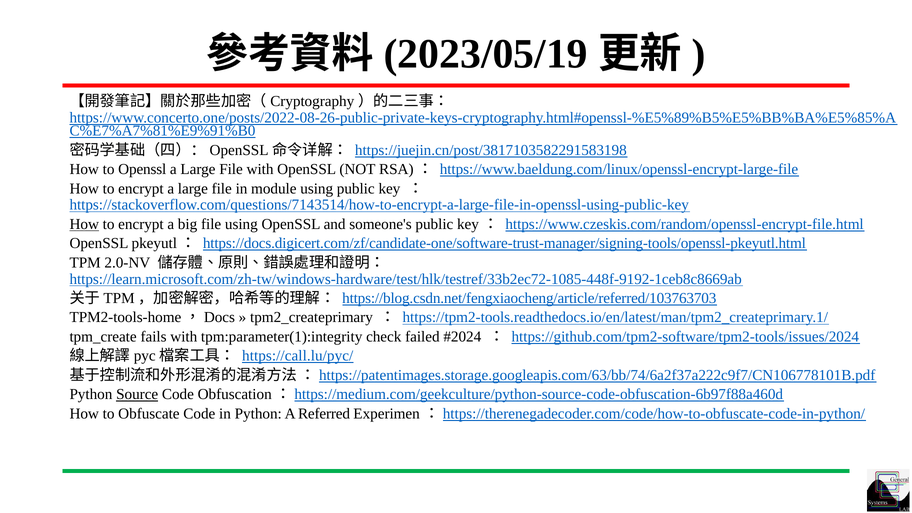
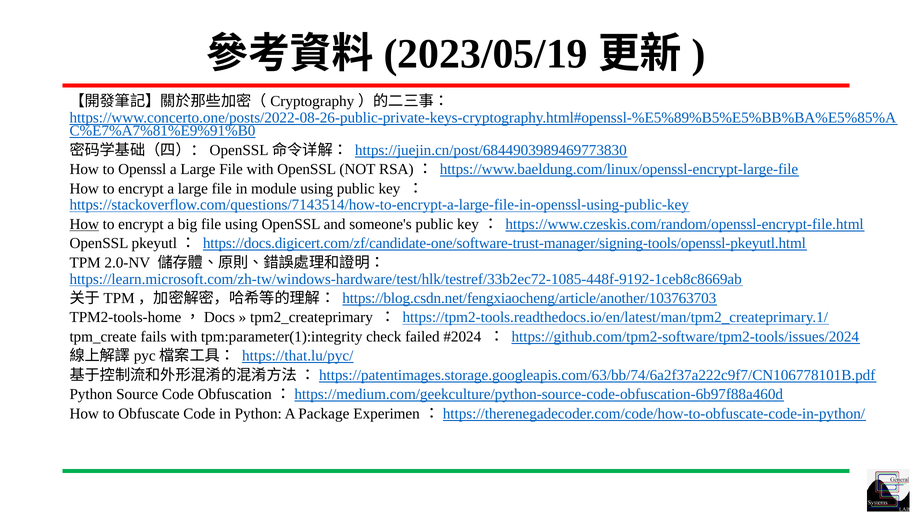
https://juejin.cn/post/3817103582291583198: https://juejin.cn/post/3817103582291583198 -> https://juejin.cn/post/6844903989469773830 (491, 150)
https://blog.csdn.net/fengxiaocheng/article/referred/103763703: https://blog.csdn.net/fengxiaocheng/article/referred/103763703 -> https://blog.csdn.net/fengxiaocheng/article/another/103763703 (529, 298)
https://call.lu/pyc/: https://call.lu/pyc/ -> https://that.lu/pyc/ (298, 356)
Source underline: present -> none (137, 394)
Referred: Referred -> Package (324, 414)
